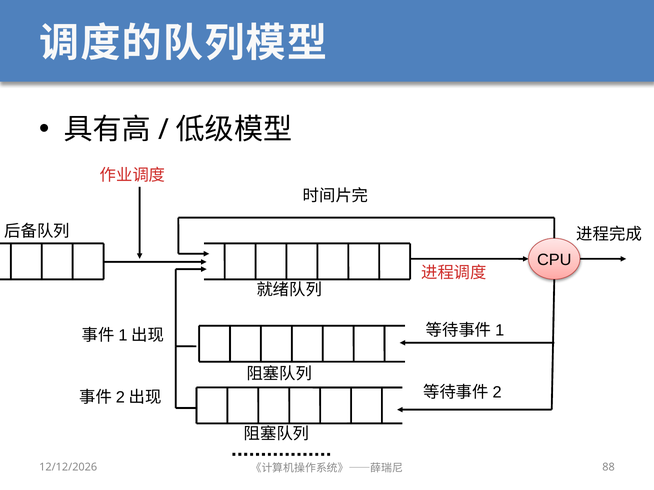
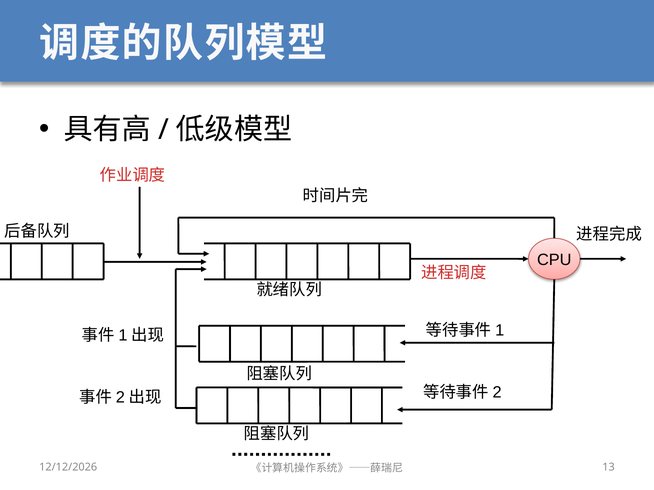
88: 88 -> 13 (609, 468)
